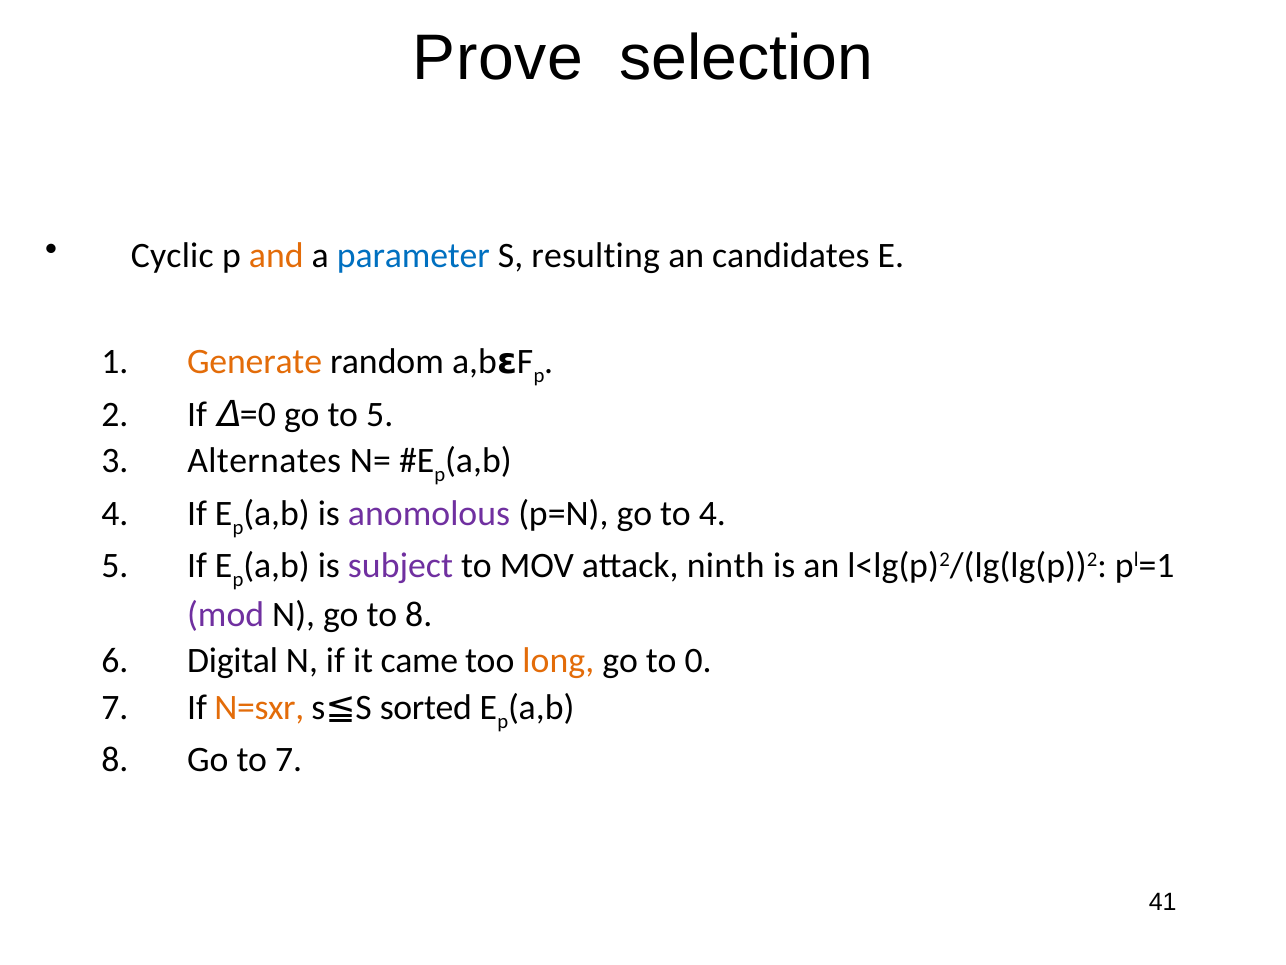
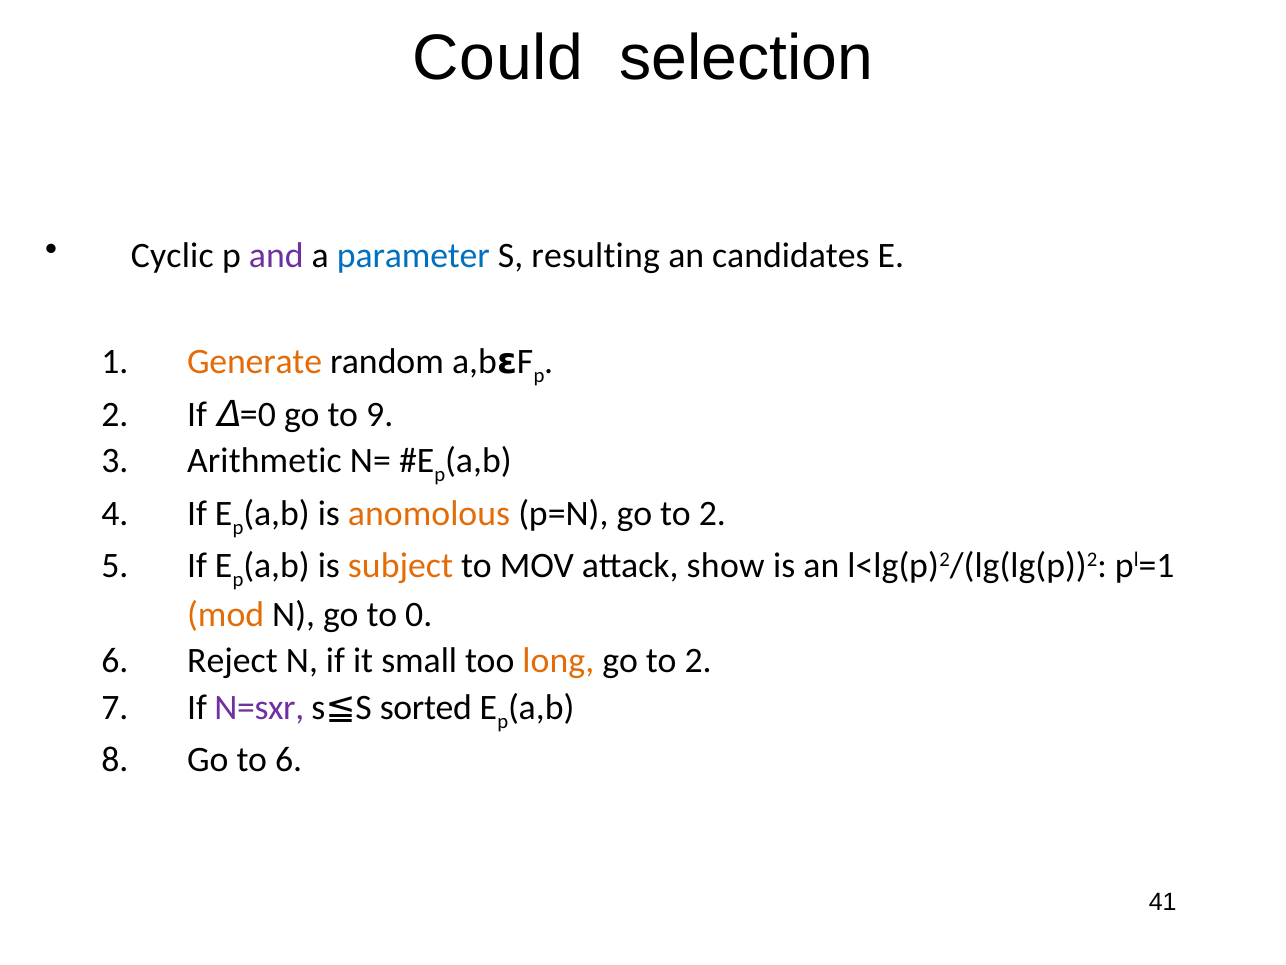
Prove: Prove -> Could (498, 58)
and colour: orange -> purple (276, 255)
to 5: 5 -> 9 (380, 414)
Alternates: Alternates -> Arithmetic (264, 461)
anomolous colour: purple -> orange (429, 513)
p=N go to 4: 4 -> 2 (712, 513)
subject colour: purple -> orange (401, 565)
ninth: ninth -> show (726, 565)
mod colour: purple -> orange (226, 614)
to 8: 8 -> 0 (419, 614)
Digital: Digital -> Reject (232, 661)
came: came -> small (419, 661)
0: 0 -> 2 (698, 661)
N=sxr colour: orange -> purple (259, 707)
to 7: 7 -> 6 (289, 760)
